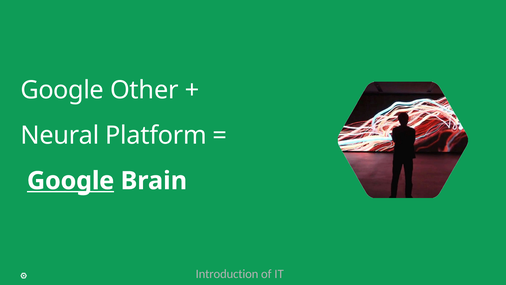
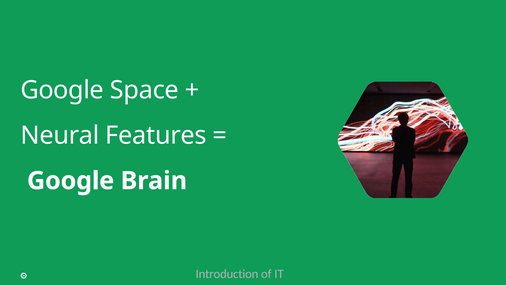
Other: Other -> Space (144, 90)
Platform: Platform -> Features (156, 135)
Google underline: present -> none (71, 181)
